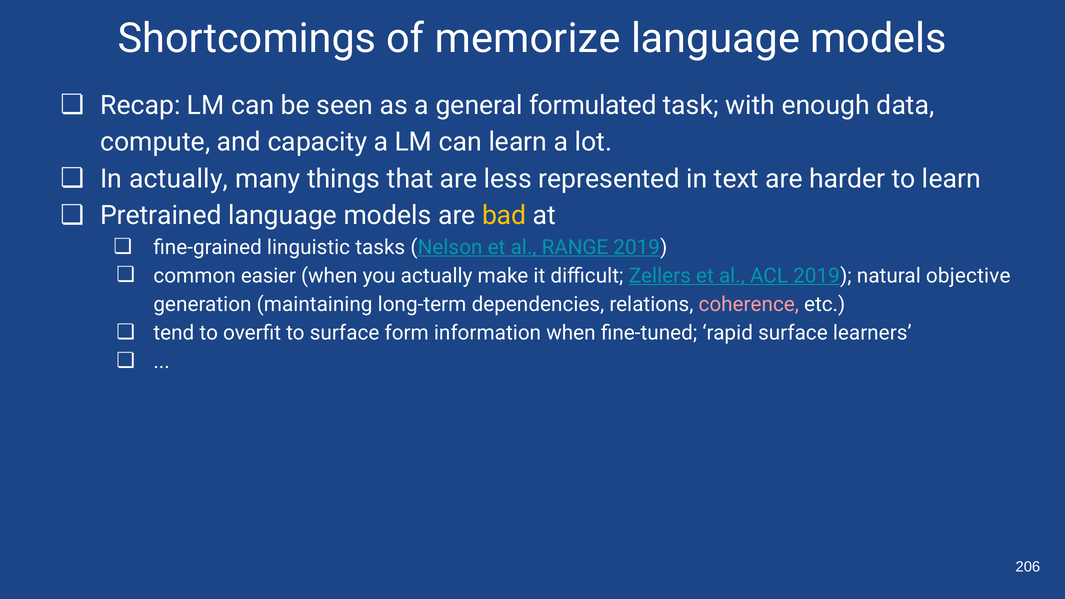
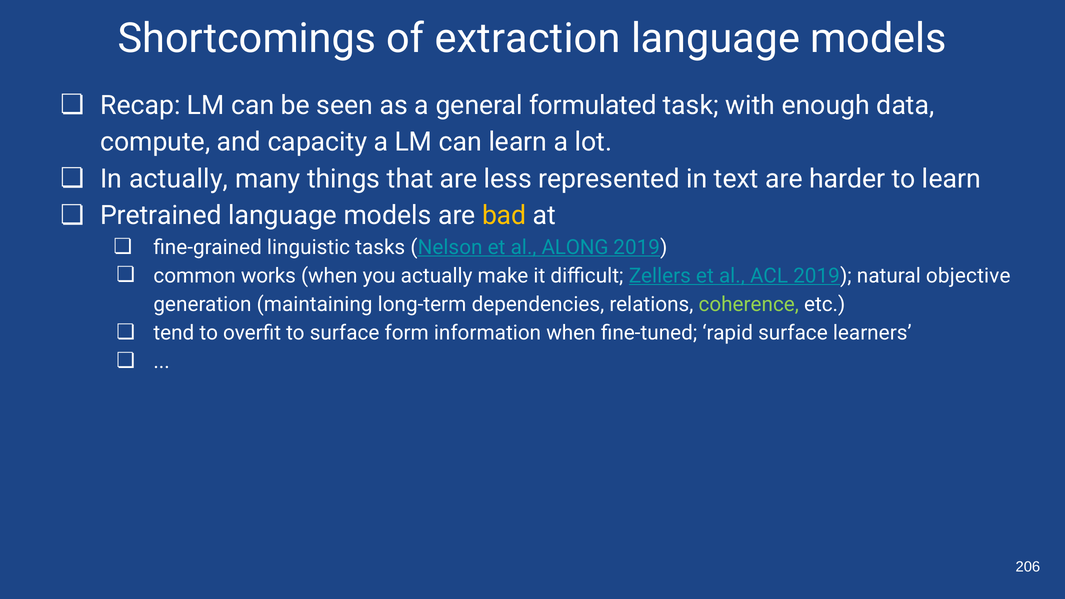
memorize: memorize -> extraction (528, 38)
RANGE: RANGE -> ALONG (575, 247)
easier: easier -> works (268, 276)
coherence colour: pink -> light green (749, 304)
